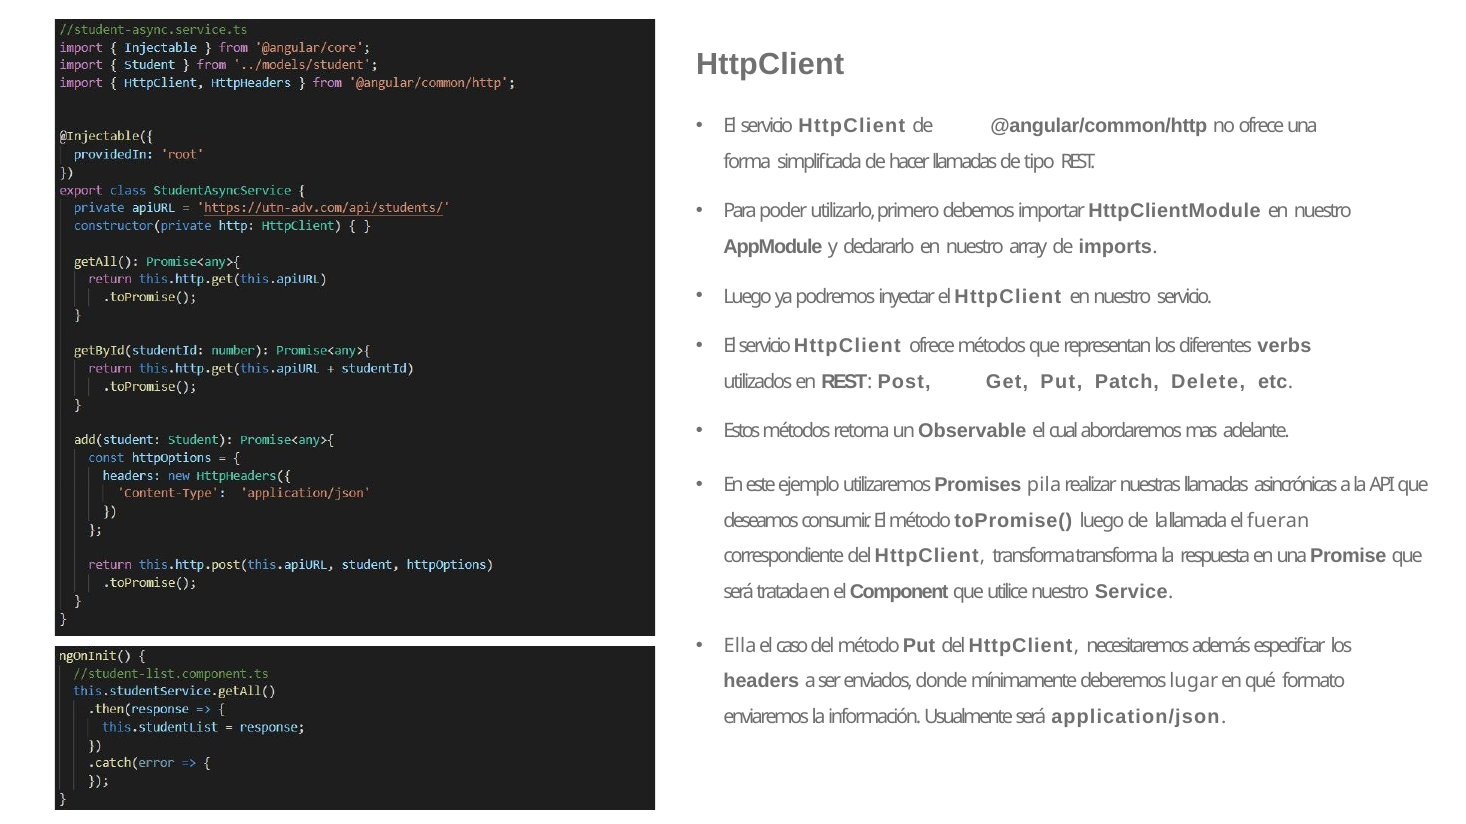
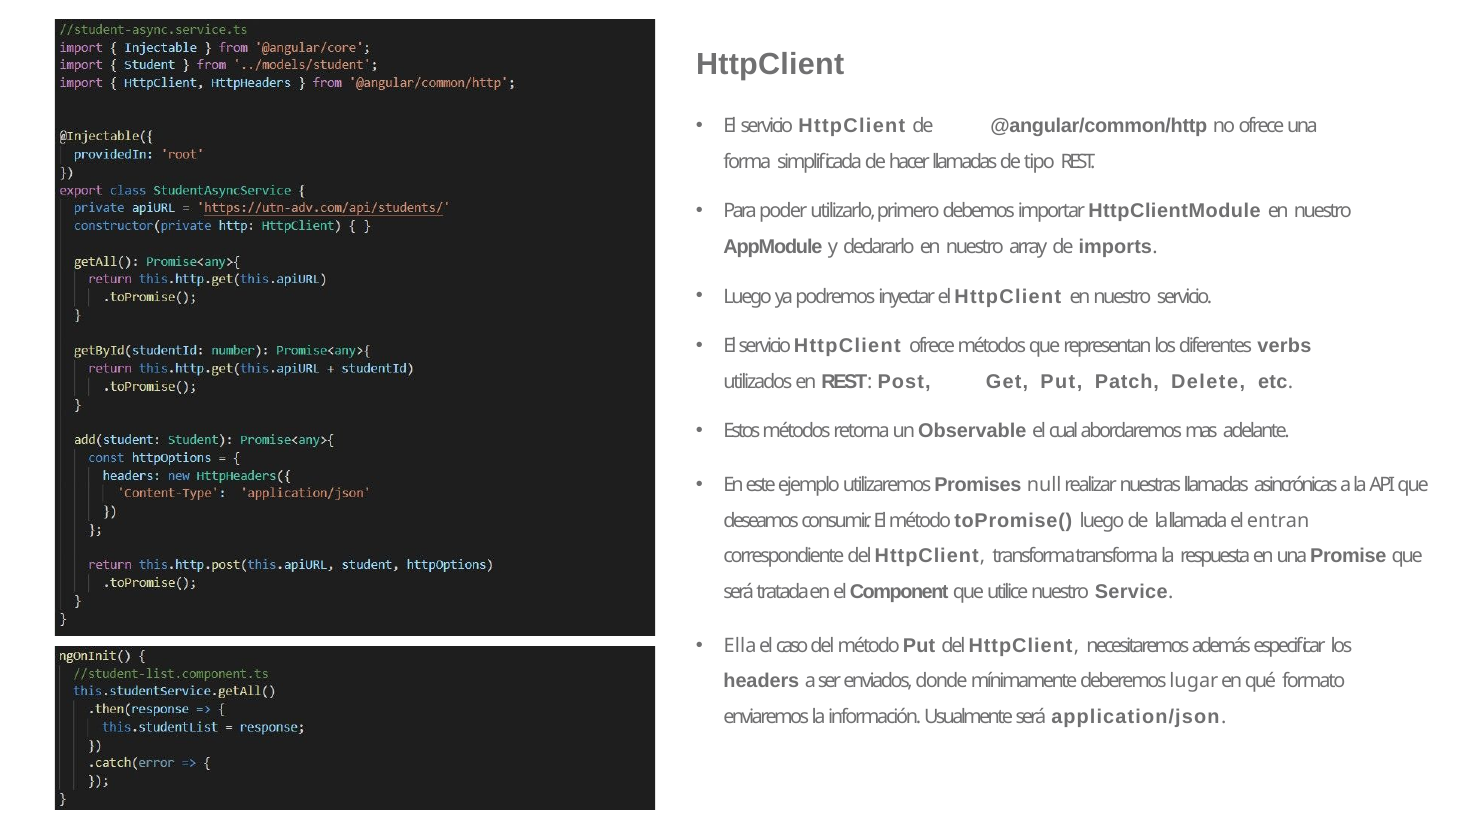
pila: pila -> null (1044, 485)
fueran: fueran -> entran (1278, 521)
